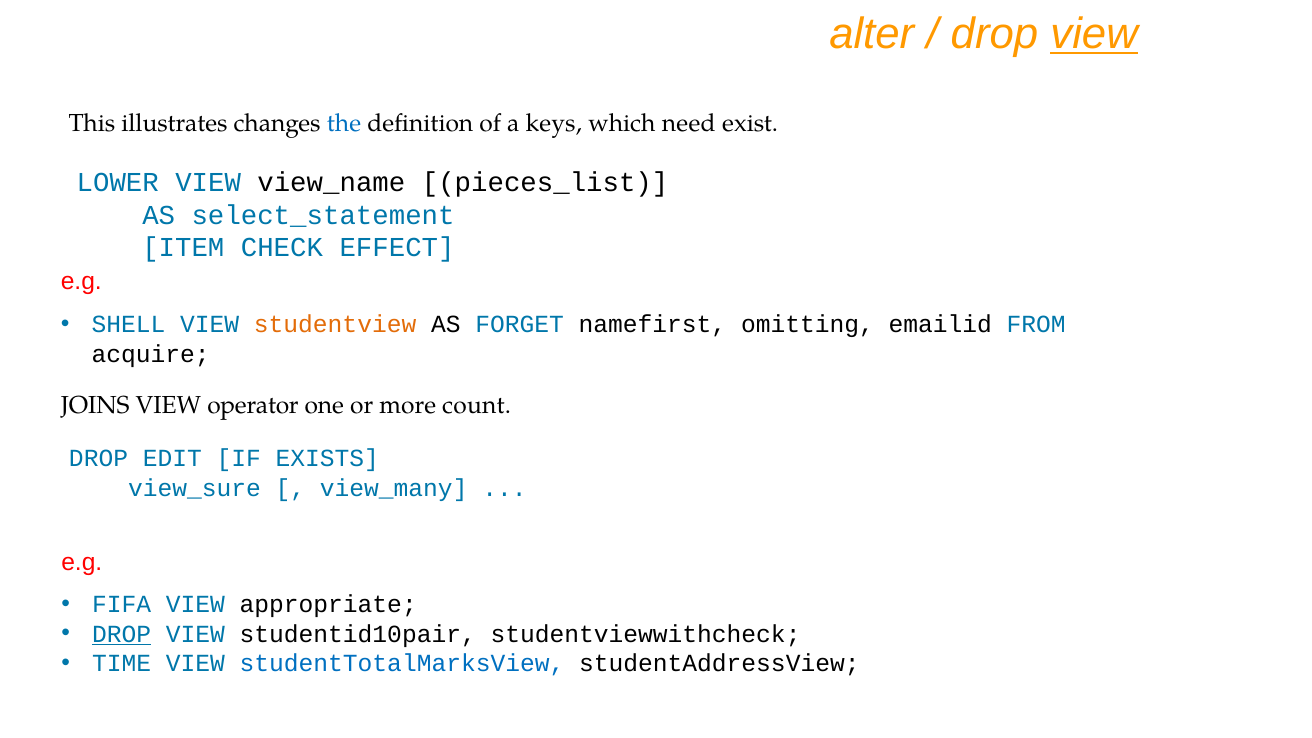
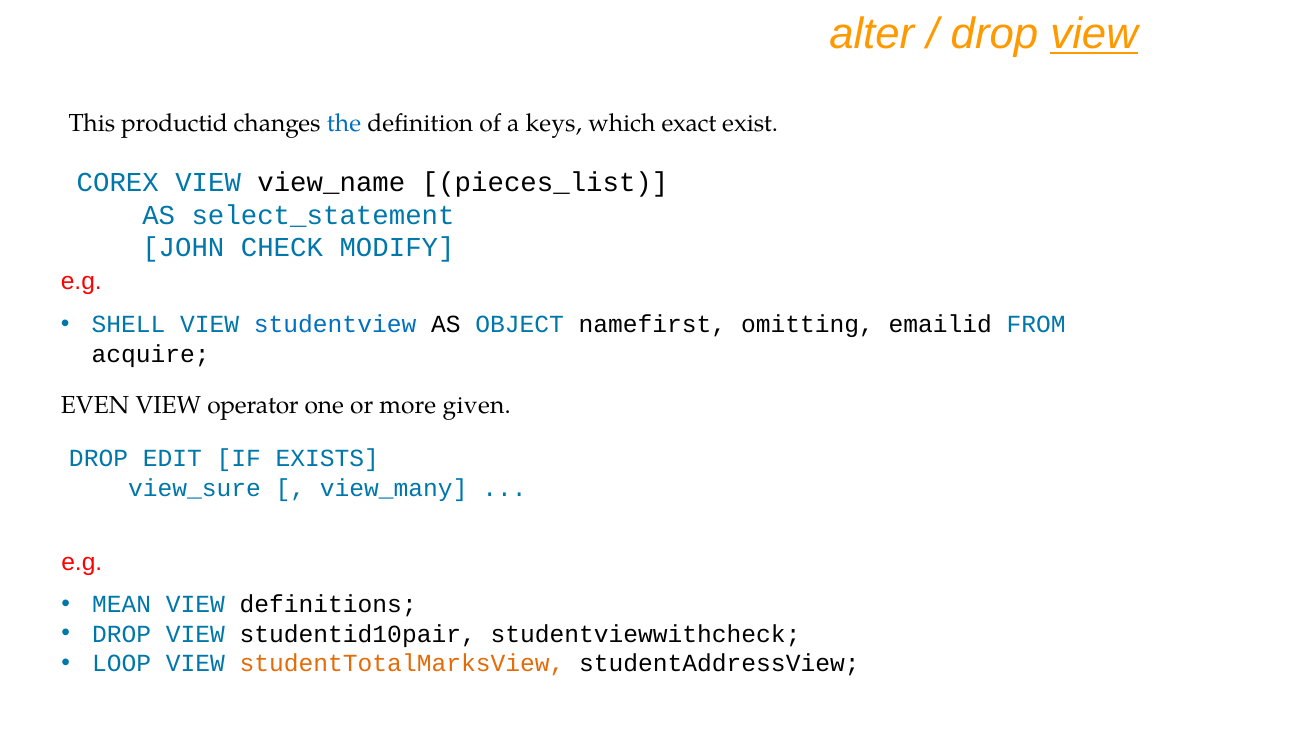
illustrates: illustrates -> productid (175, 123)
need: need -> exact (689, 123)
LOWER: LOWER -> COREX (118, 182)
ITEM: ITEM -> JOHN (183, 248)
EFFECT: EFFECT -> MODIFY (397, 248)
studentview colour: orange -> blue (335, 324)
FORGET: FORGET -> OBJECT (520, 324)
JOINS: JOINS -> EVEN (95, 406)
count: count -> given (477, 406)
FIFA: FIFA -> MEAN (122, 605)
appropriate: appropriate -> definitions (328, 605)
DROP underline: present -> none (122, 634)
TIME: TIME -> LOOP (122, 664)
studentTotalMarksView colour: blue -> orange (402, 664)
